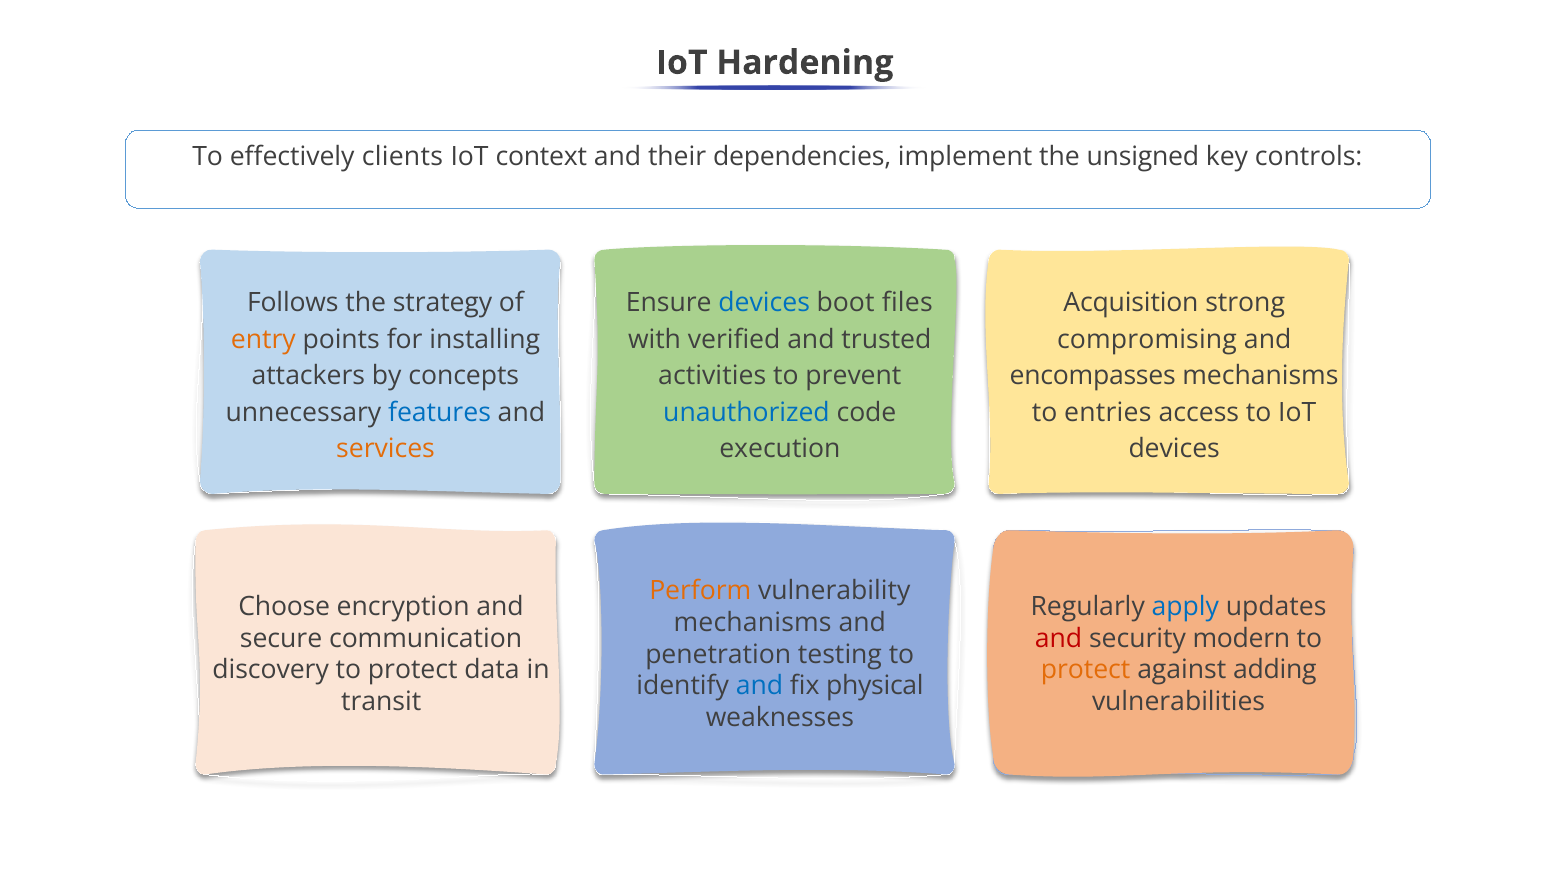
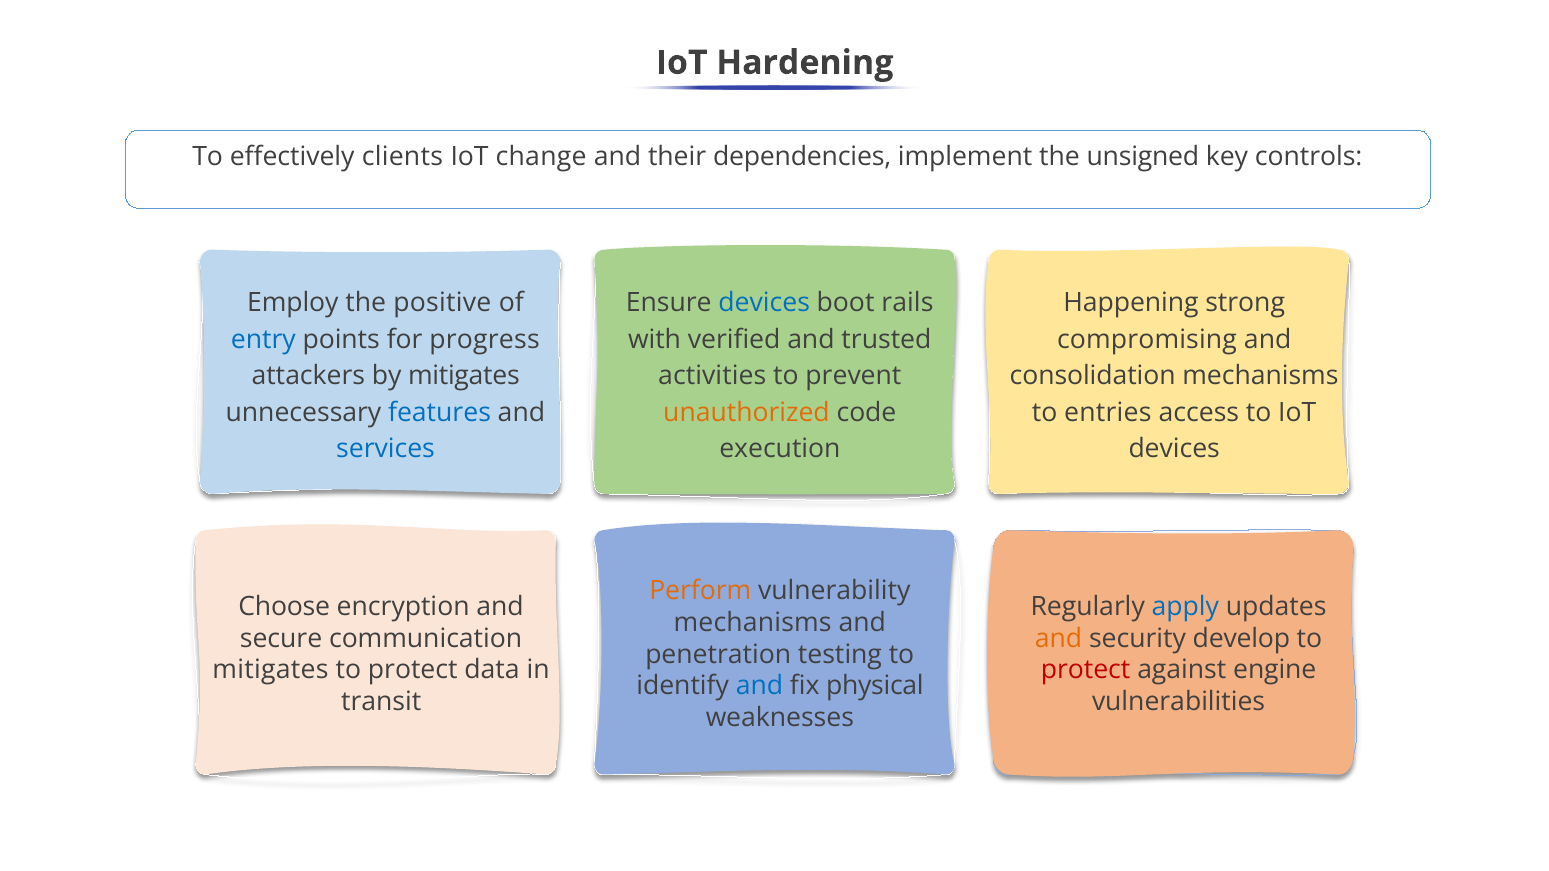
context: context -> change (541, 157)
Follows: Follows -> Employ (293, 303)
strategy: strategy -> positive (442, 303)
files: files -> rails (907, 303)
Acquisition: Acquisition -> Happening (1131, 303)
entry colour: orange -> blue (263, 340)
installing: installing -> progress (485, 340)
by concepts: concepts -> mitigates (464, 376)
encompasses: encompasses -> consolidation (1093, 376)
unauthorized colour: blue -> orange (746, 412)
services colour: orange -> blue (386, 449)
and colour: red -> orange (1058, 638)
modern: modern -> develop (1241, 638)
discovery: discovery -> mitigates (270, 670)
protect colour: orange -> red (1086, 670)
adding: adding -> engine (1275, 670)
